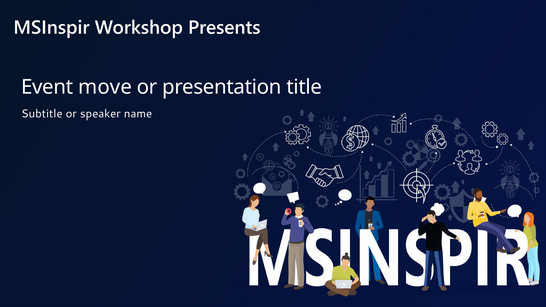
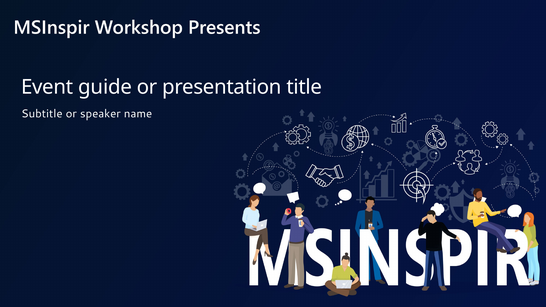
move: move -> guide (105, 87)
